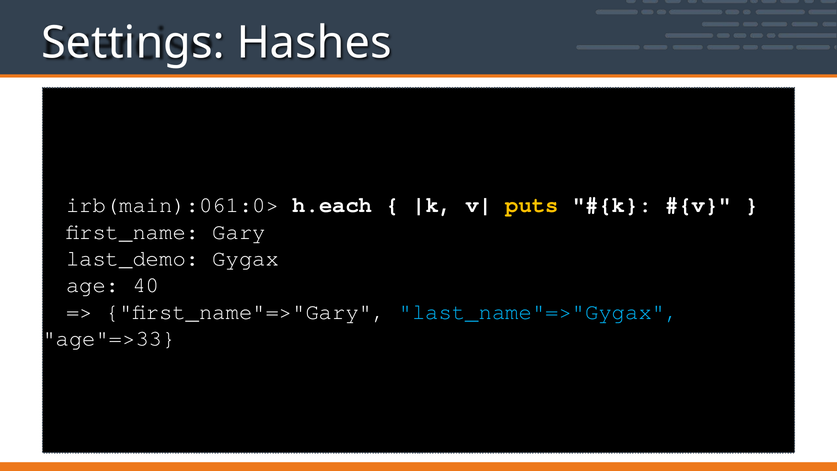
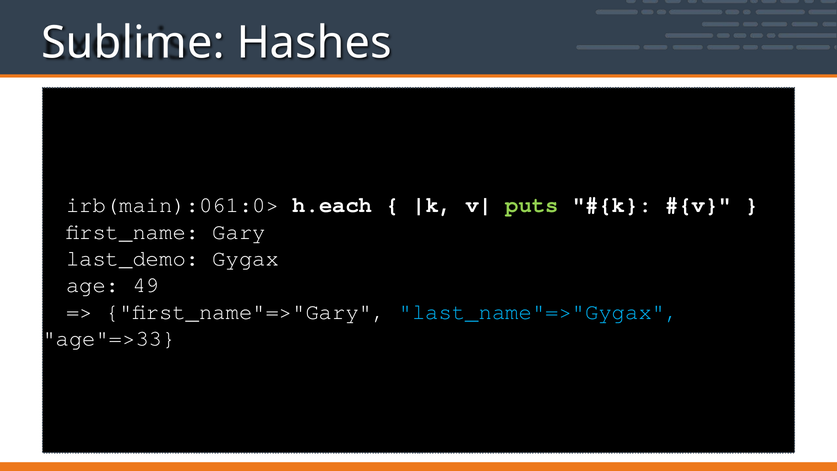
Settings: Settings -> Sublime (133, 43)
puts colour: yellow -> light green (532, 205)
40: 40 -> 49 (146, 285)
